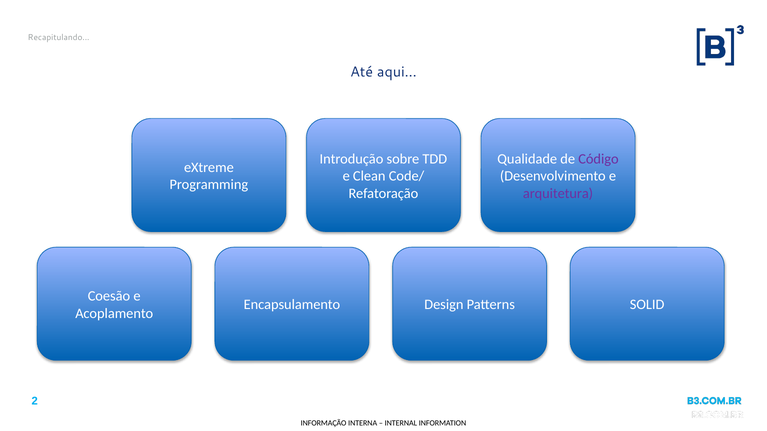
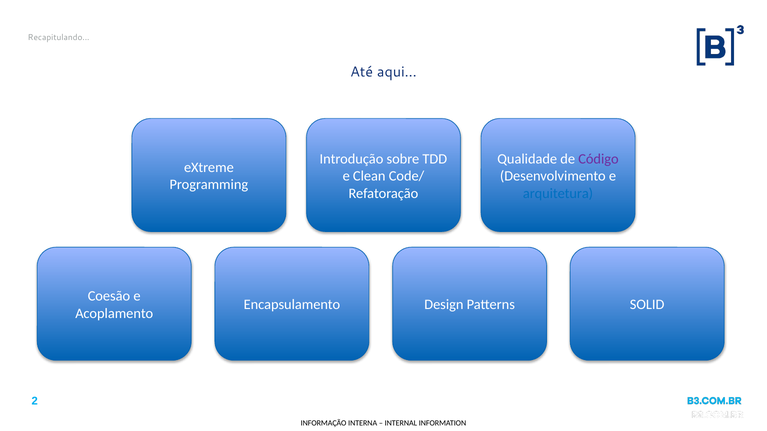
arquitetura colour: purple -> blue (558, 193)
